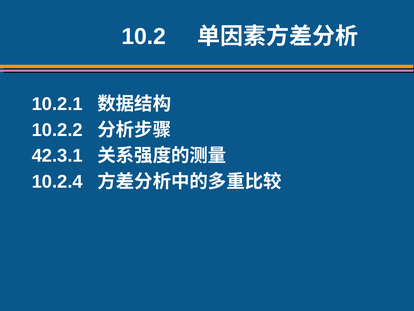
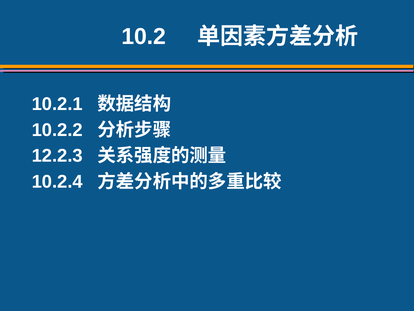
42.3.1: 42.3.1 -> 12.2.3 (57, 156)
